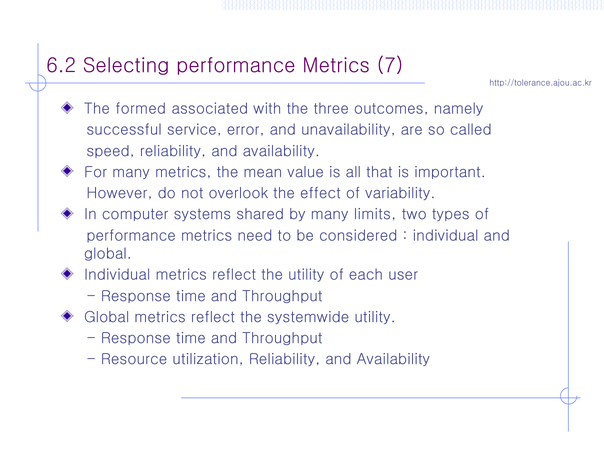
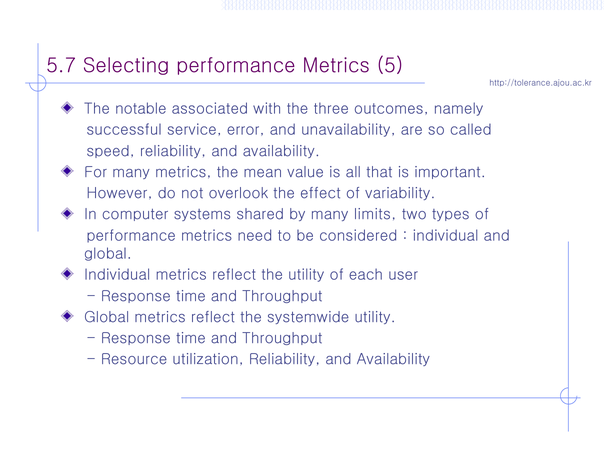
6.2: 6.2 -> 5.7 (61, 65)
7: 7 -> 5 (390, 65)
formed: formed -> notable (141, 109)
